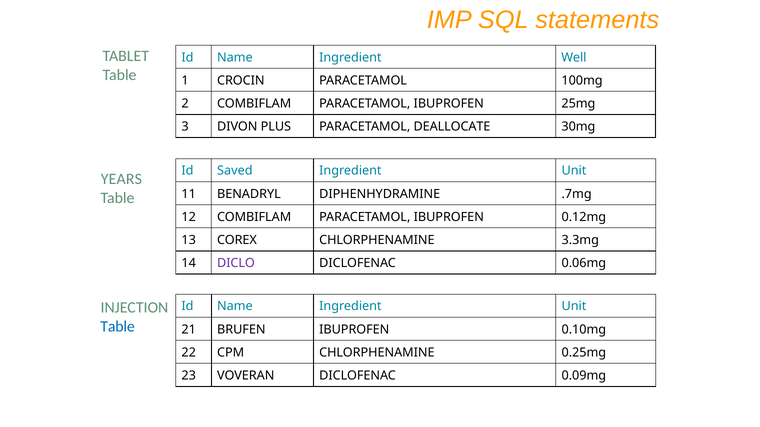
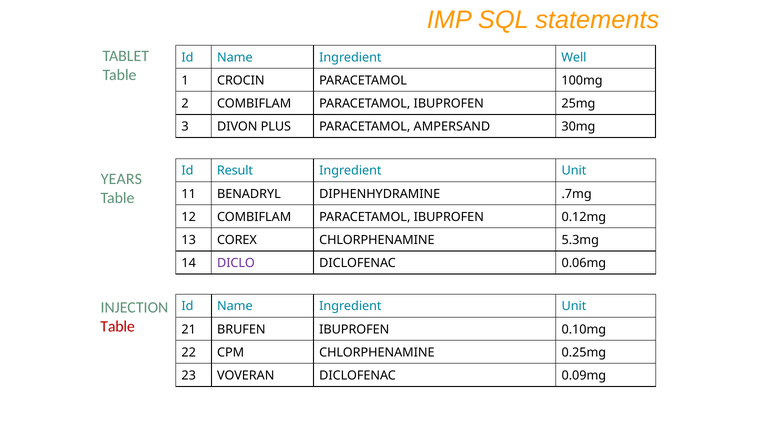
DEALLOCATE: DEALLOCATE -> AMPERSAND (452, 127)
Saved: Saved -> Result (235, 171)
3.3mg: 3.3mg -> 5.3mg (580, 240)
Table colour: blue -> red (118, 327)
